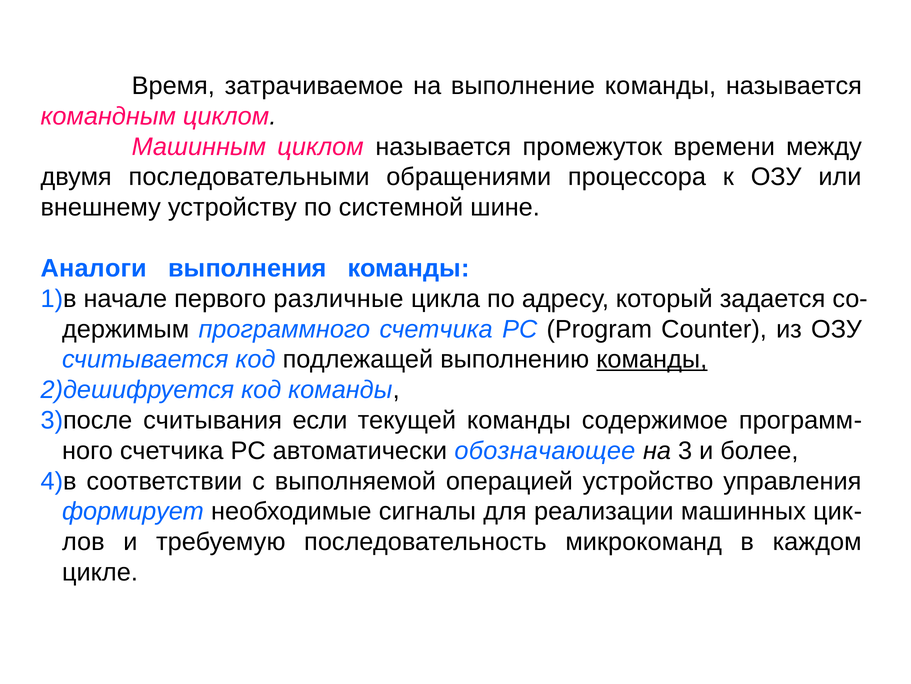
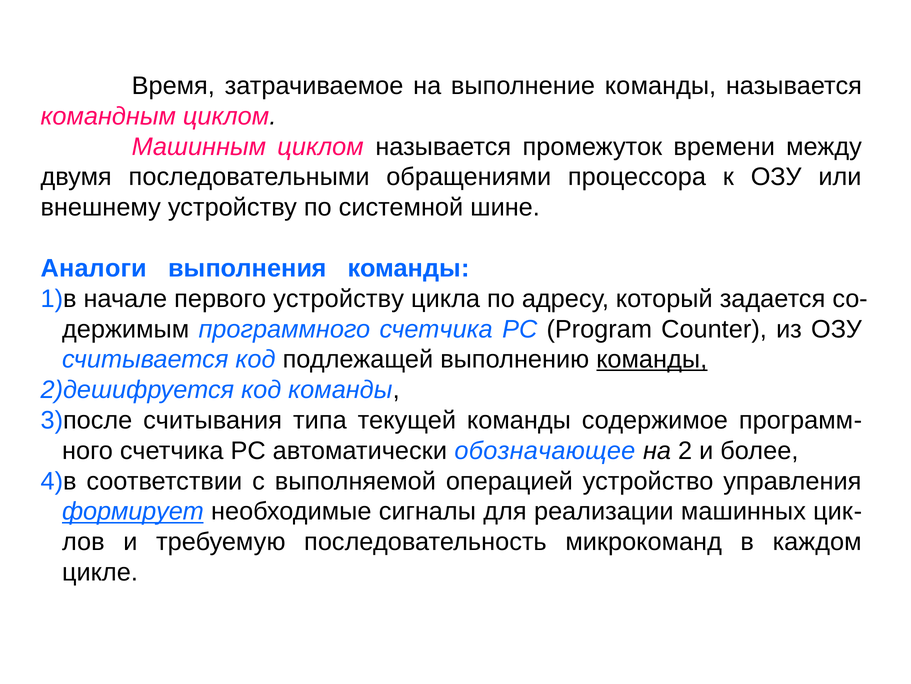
первого различные: различные -> устройству (339, 298)
если: если -> типа (320, 420)
3: 3 -> 2 (685, 450)
формирует underline: none -> present (133, 511)
